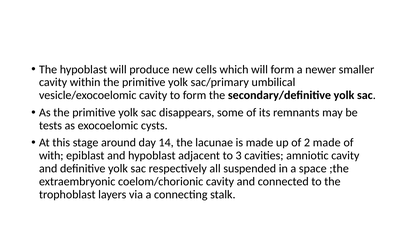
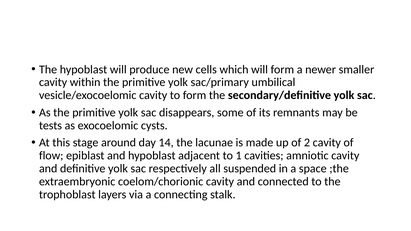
2 made: made -> cavity (327, 143)
with: with -> flow (51, 156)
3: 3 -> 1 (239, 156)
